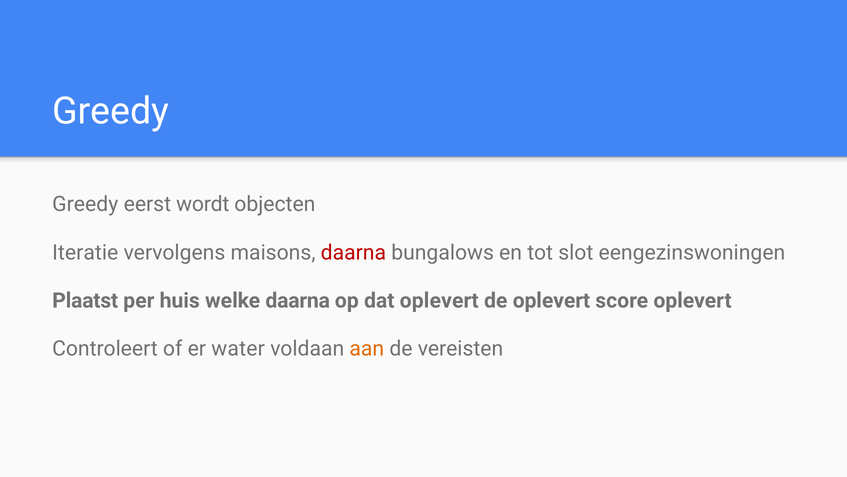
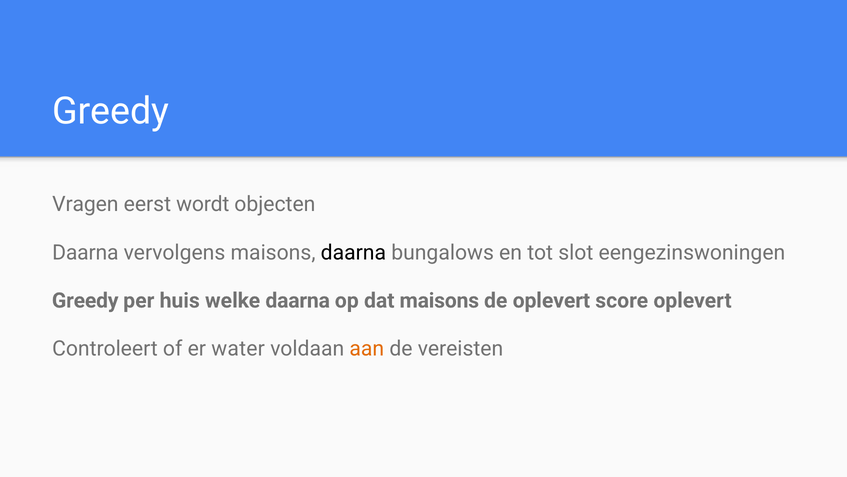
Greedy: Greedy -> Vragen (85, 204)
Iteratie: Iteratie -> Daarna (85, 252)
daarna colour: red -> black (353, 252)
Plaatst: Plaatst -> Greedy (85, 300)
dat oplevert: oplevert -> maisons (439, 300)
